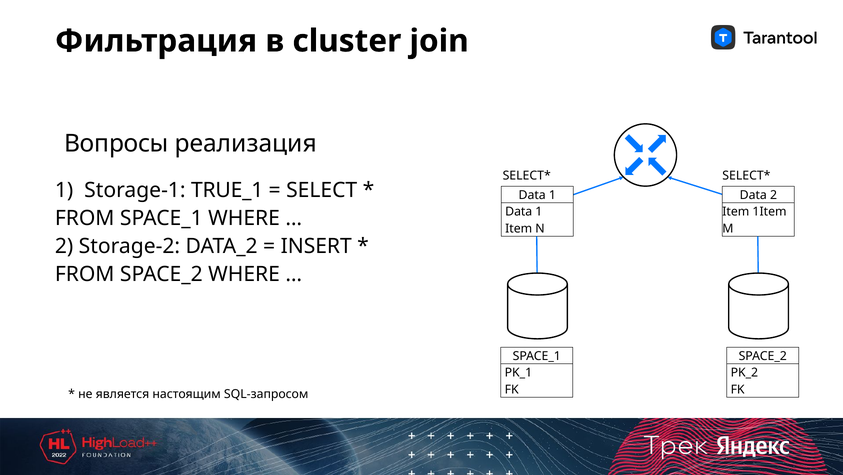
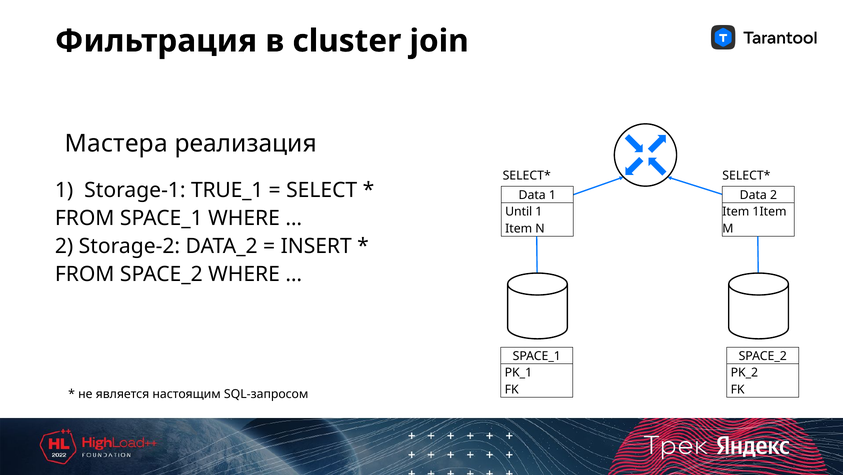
Вопросы: Вопросы -> Мастера (116, 144)
Data: Data -> Until (519, 212)
